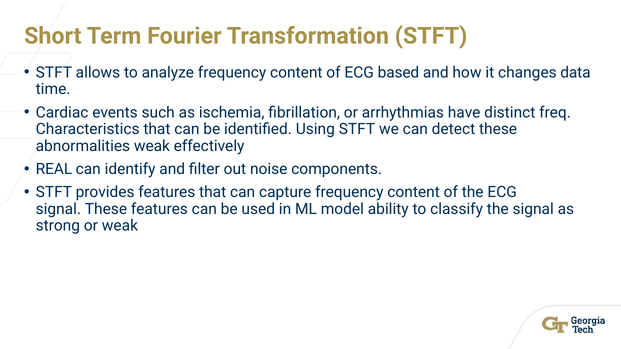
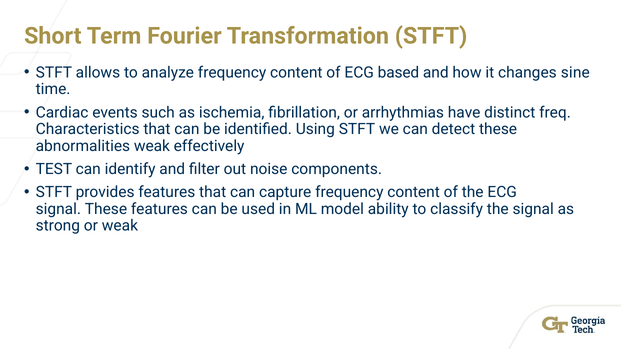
data: data -> sine (575, 73)
REAL: REAL -> TEST (54, 169)
